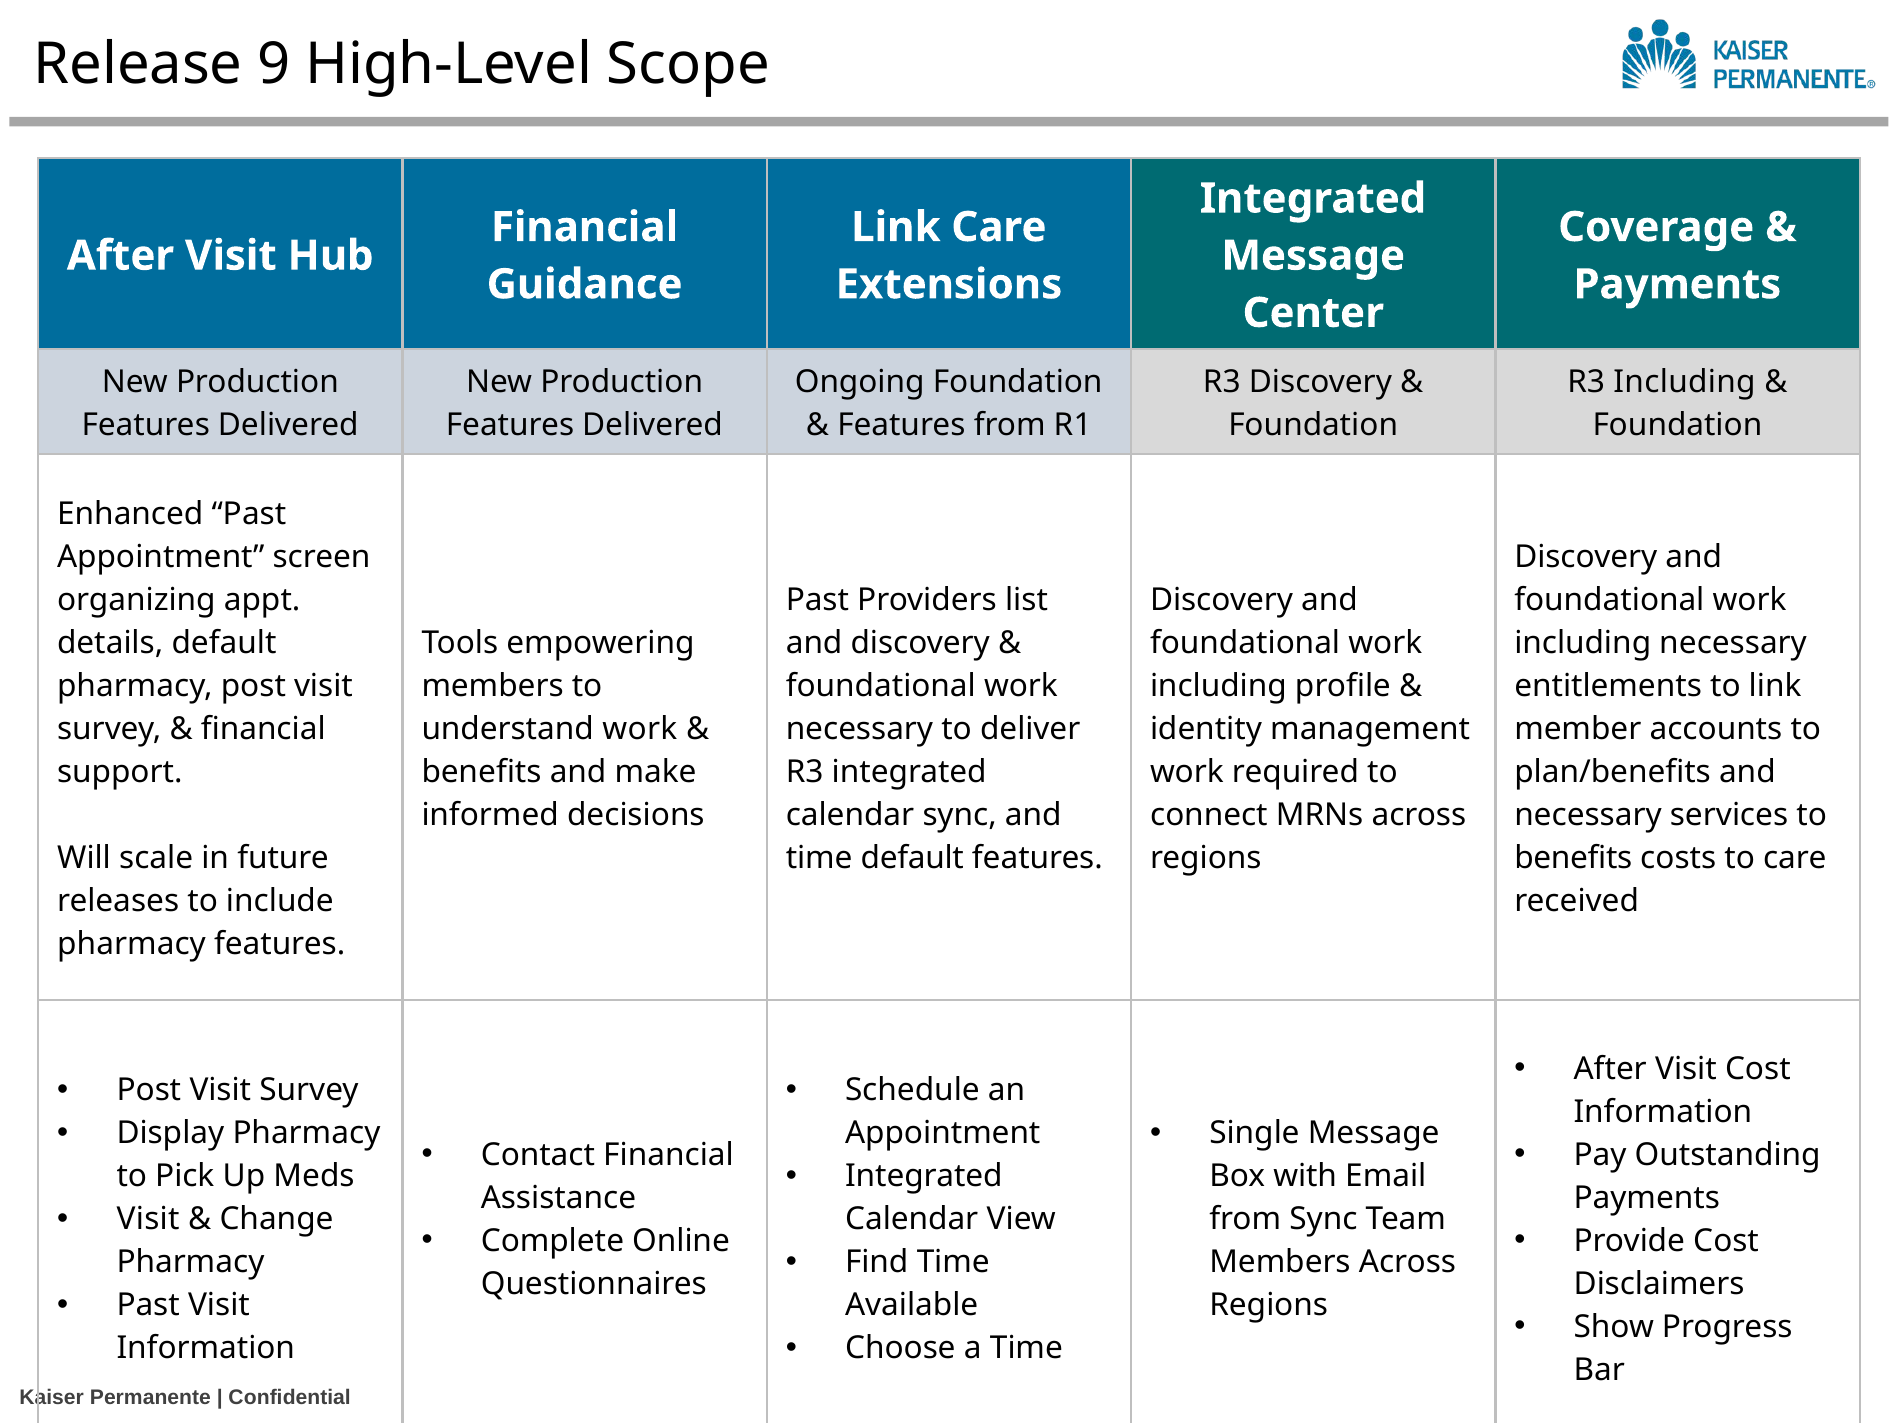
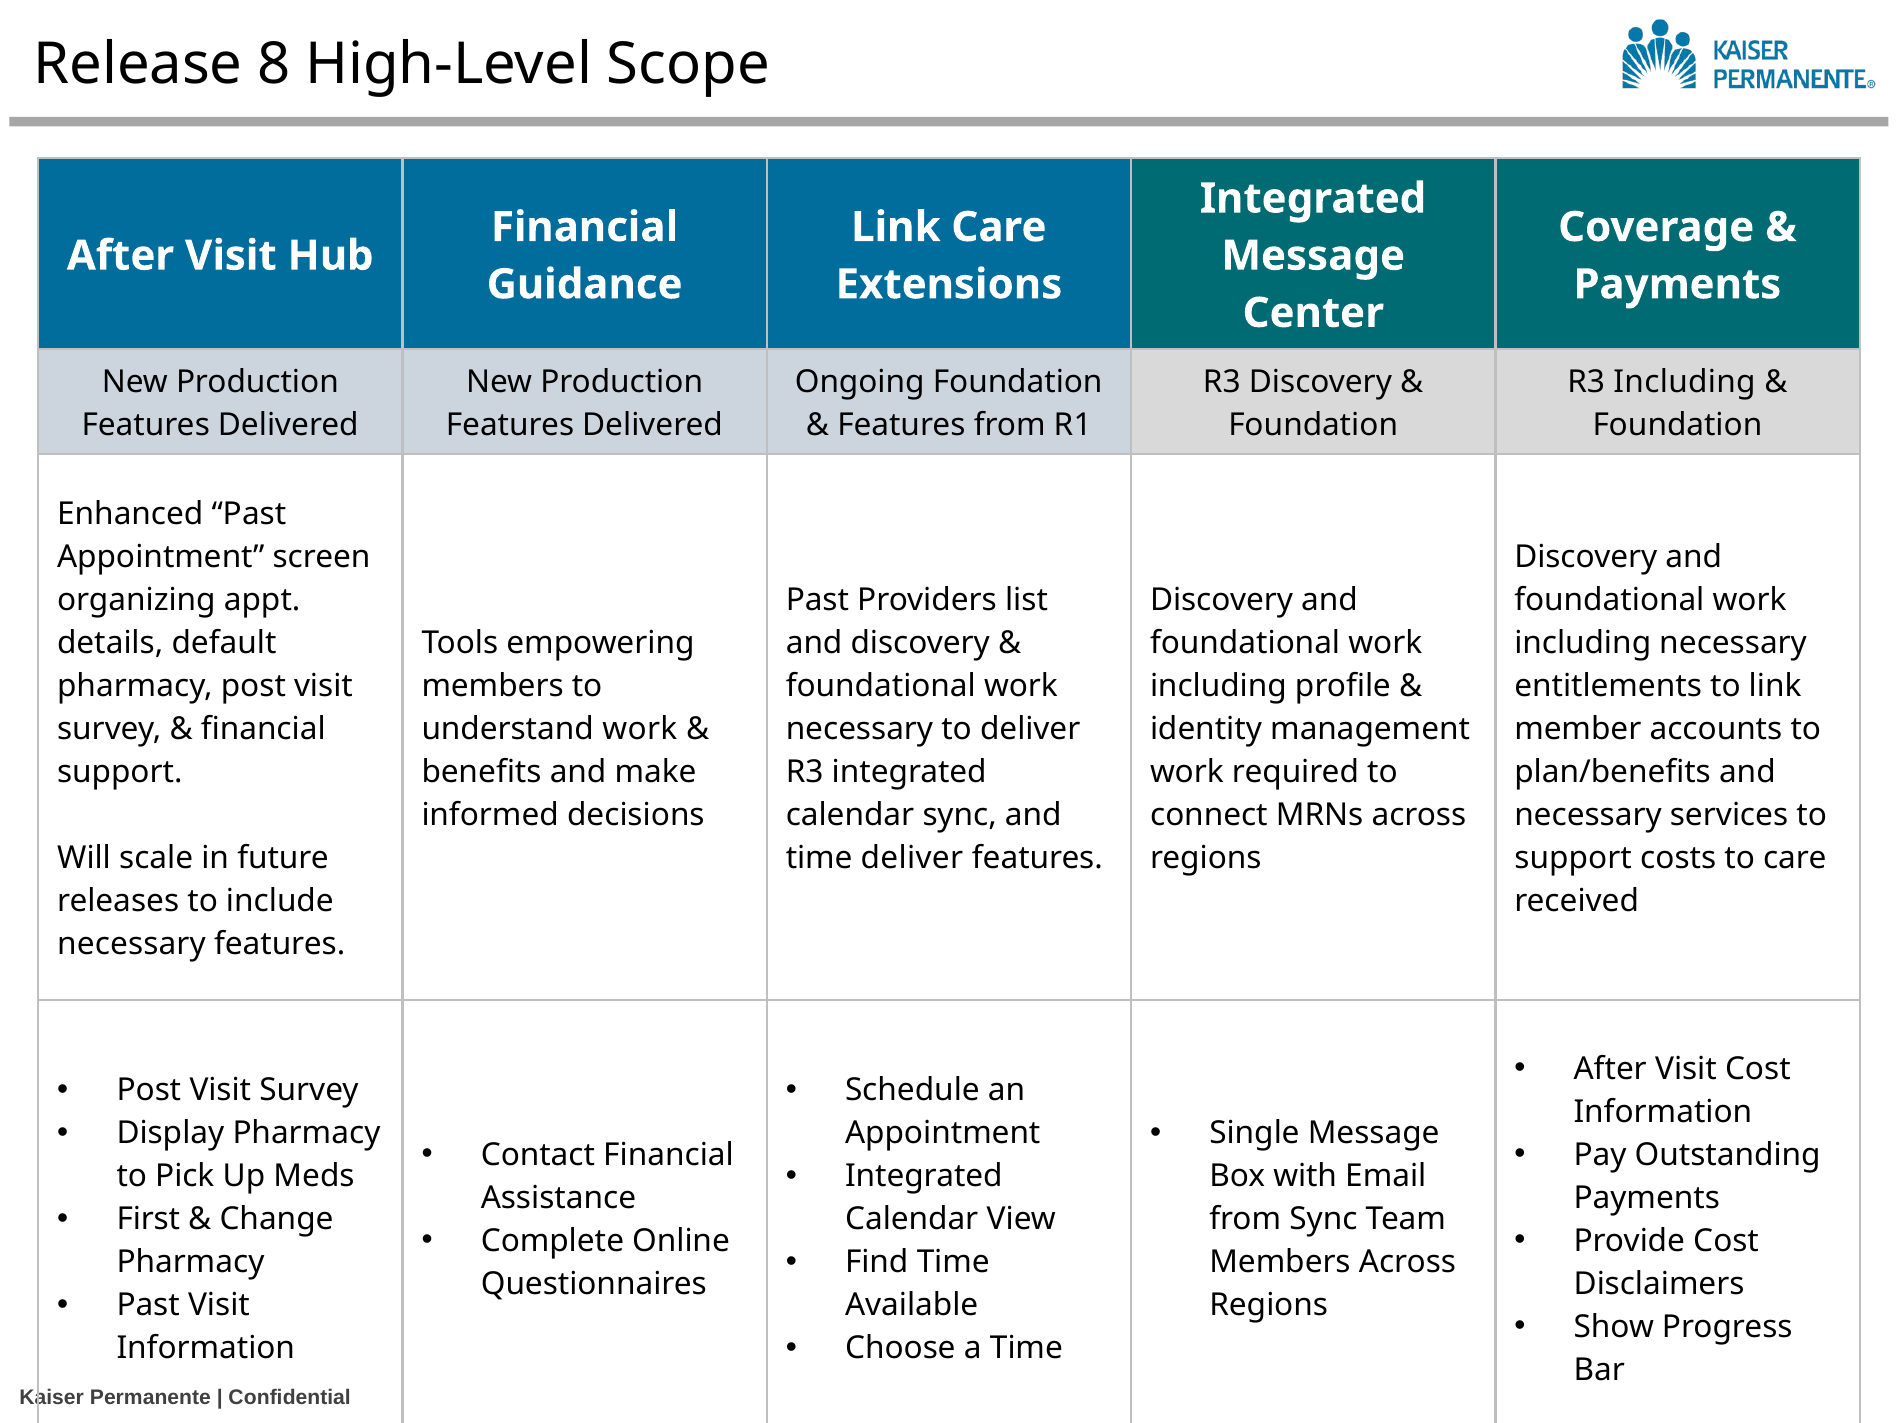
9: 9 -> 8 (274, 65)
time default: default -> deliver (912, 858)
benefits: benefits -> support (1573, 858)
pharmacy: pharmacy -> necessary (132, 944)
Visit: Visit -> First (148, 1220)
